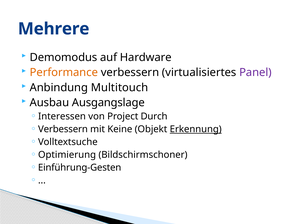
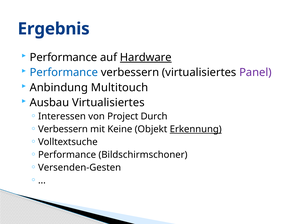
Mehrere: Mehrere -> Ergebnis (54, 29)
Demomodus: Demomodus -> Performance (63, 57)
Hardware underline: none -> present (146, 57)
Performance colour: orange -> blue (64, 72)
Ausbau Ausgangslage: Ausgangslage -> Virtualisiertes (108, 102)
Optimierung: Optimierung -> Performance (67, 154)
Einführung-Gesten: Einführung-Gesten -> Versenden-Gesten (80, 167)
